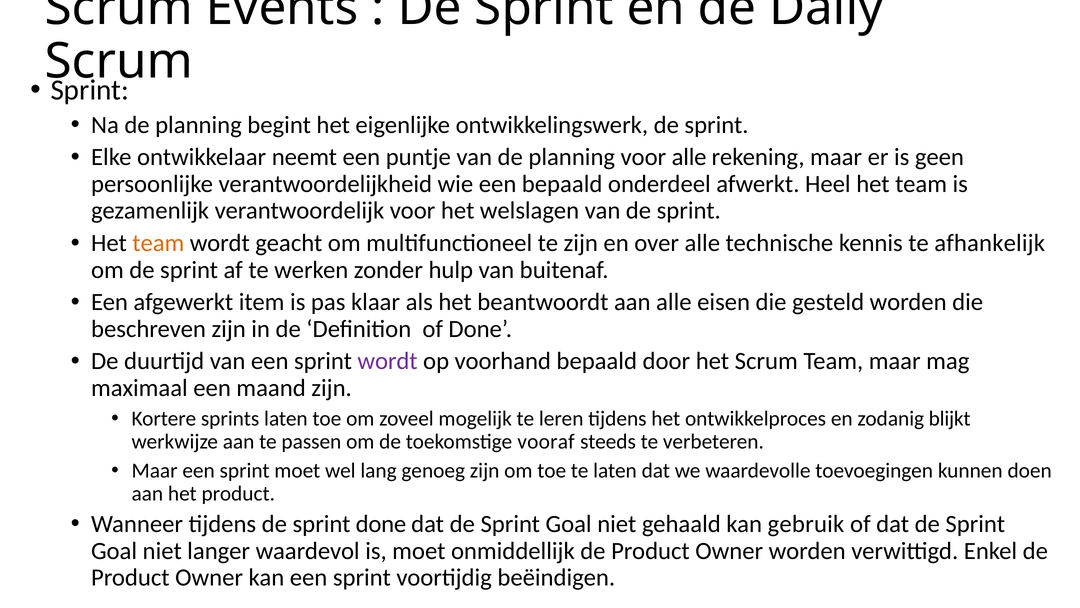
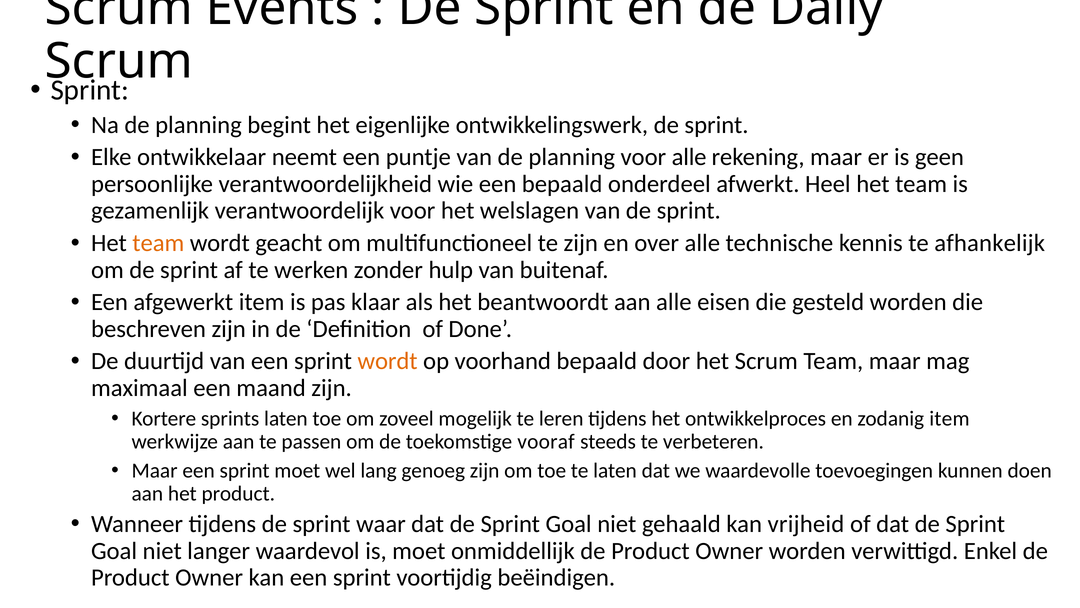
wordt colour: purple -> orange (388, 361)
zodanig blijkt: blijkt -> item (949, 418)
sprint done: done -> waar (381, 524)
gebruik: gebruik -> vrijheid (806, 524)
